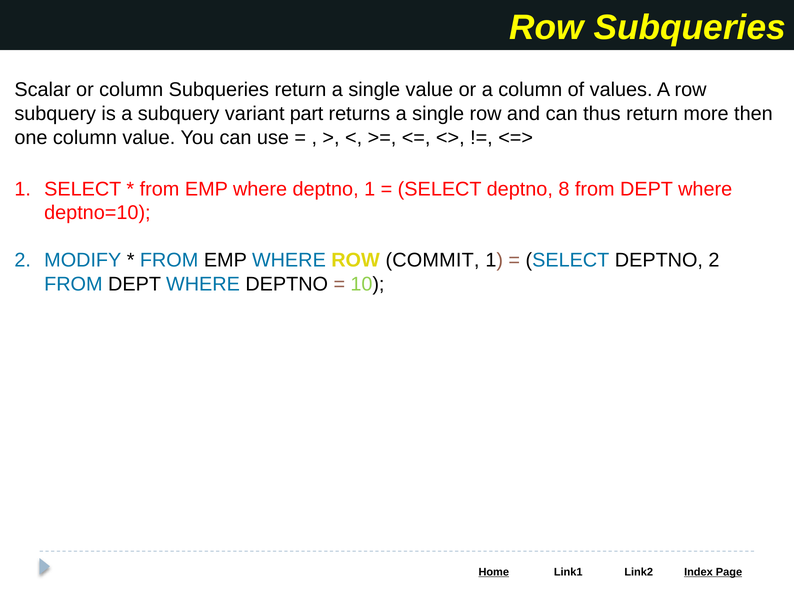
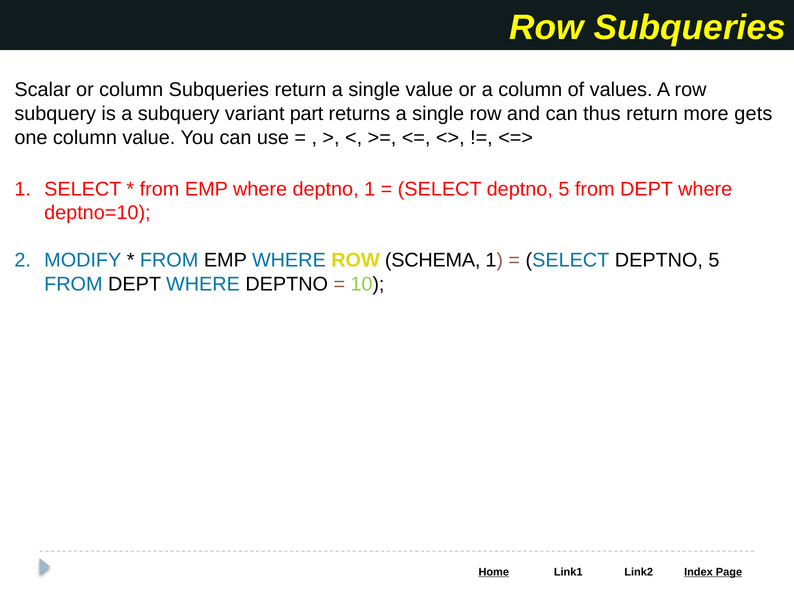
then: then -> gets (753, 114)
8: 8 -> 5 (564, 189)
COMMIT: COMMIT -> SCHEMA (433, 261)
2: 2 -> 5 (714, 261)
